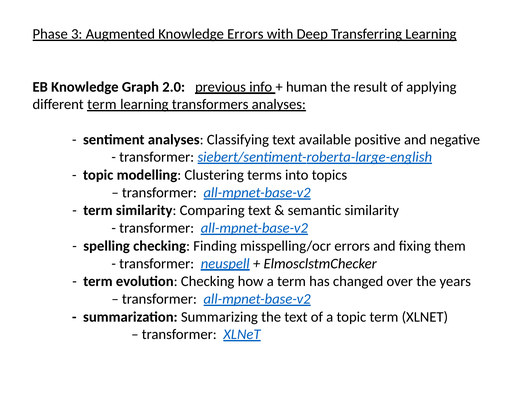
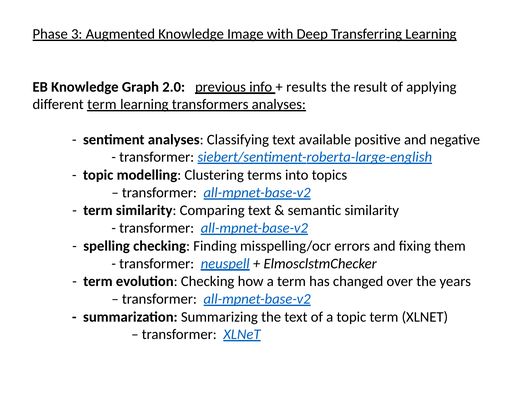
Knowledge Errors: Errors -> Image (245, 34)
human: human -> results (307, 87)
